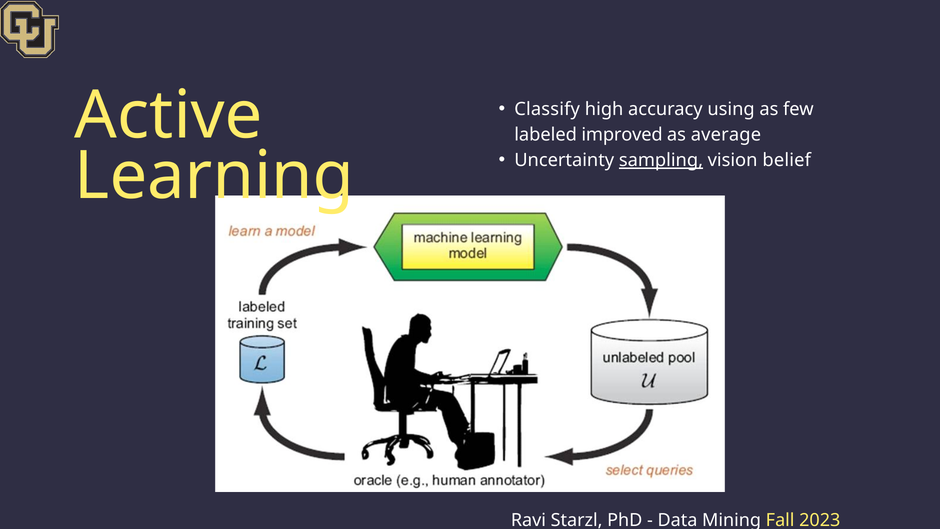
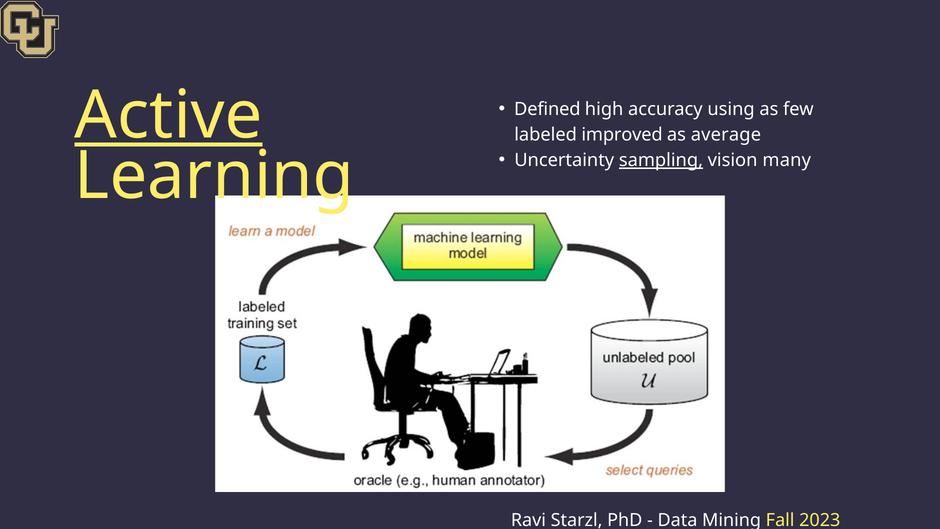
Active underline: none -> present (169, 116)
Classify: Classify -> Defined (547, 109)
belief: belief -> many (787, 160)
